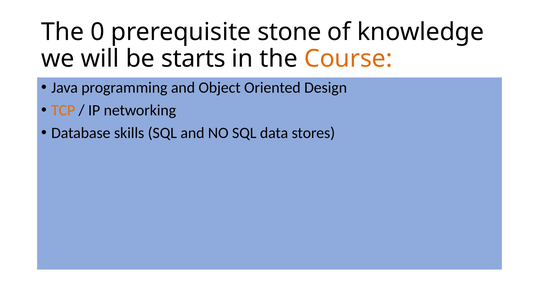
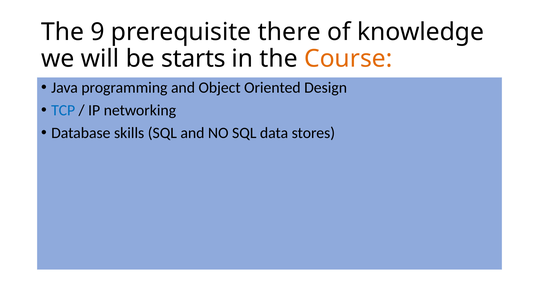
0: 0 -> 9 (97, 32)
stone: stone -> there (289, 32)
TCP colour: orange -> blue (63, 110)
